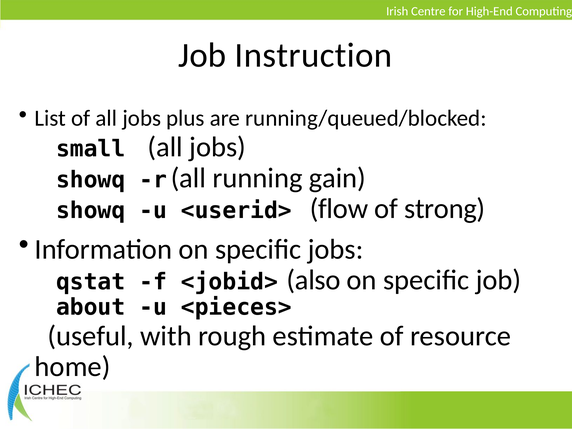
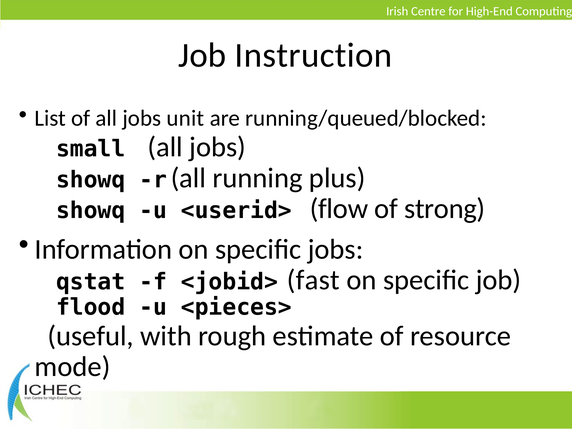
plus: plus -> unit (185, 118)
gain: gain -> plus (337, 178)
also: also -> fast (313, 280)
about: about -> flood (91, 307)
home: home -> mode (73, 367)
